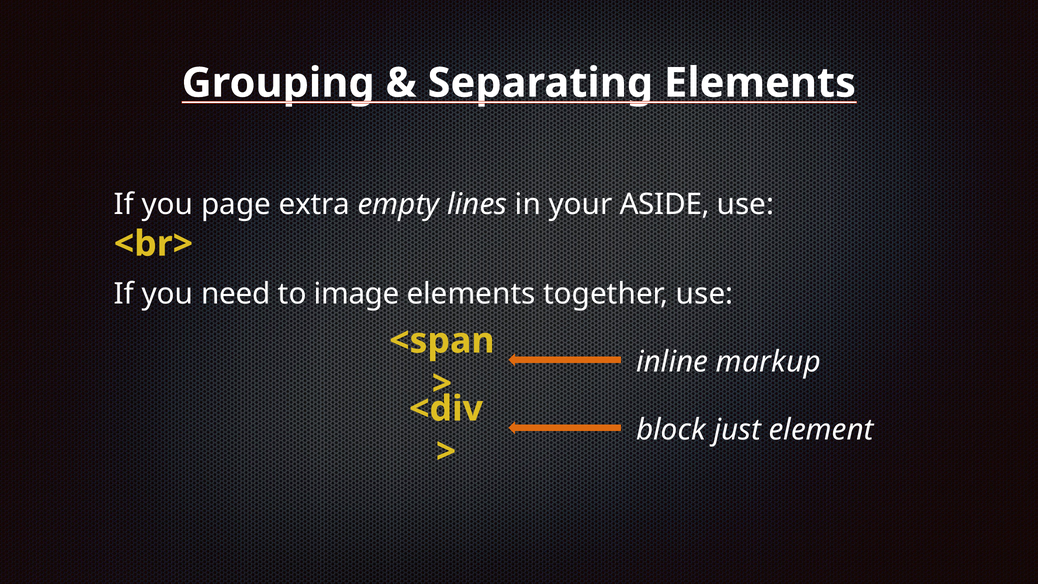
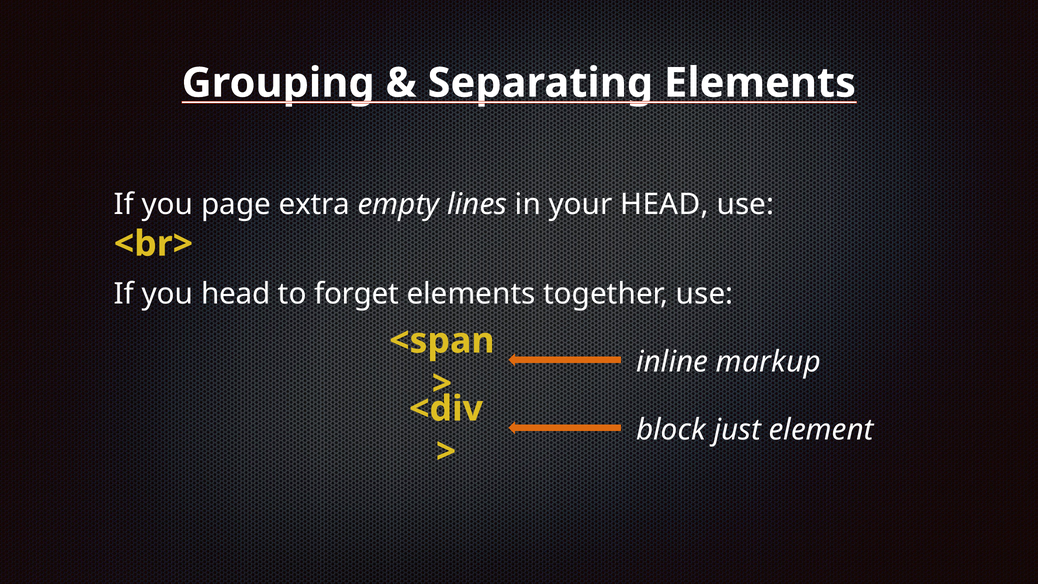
your ASIDE: ASIDE -> HEAD (664, 204)
you need: need -> head (236, 294)
image: image -> forget (357, 294)
